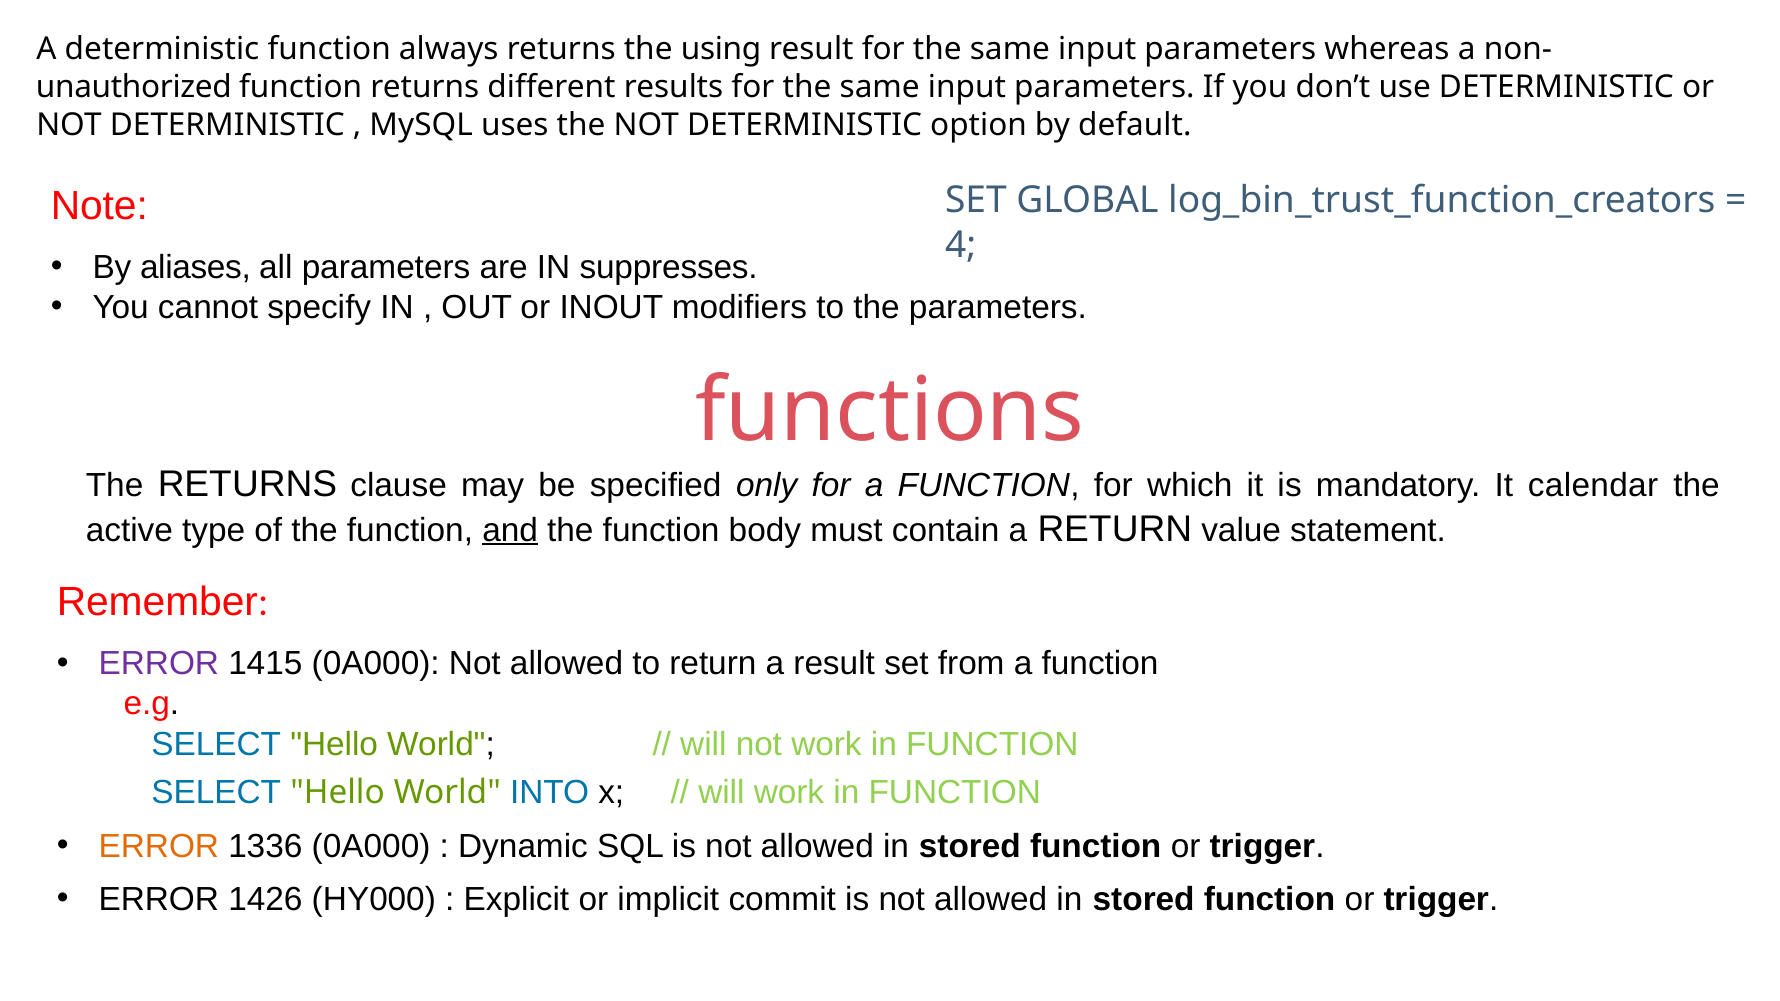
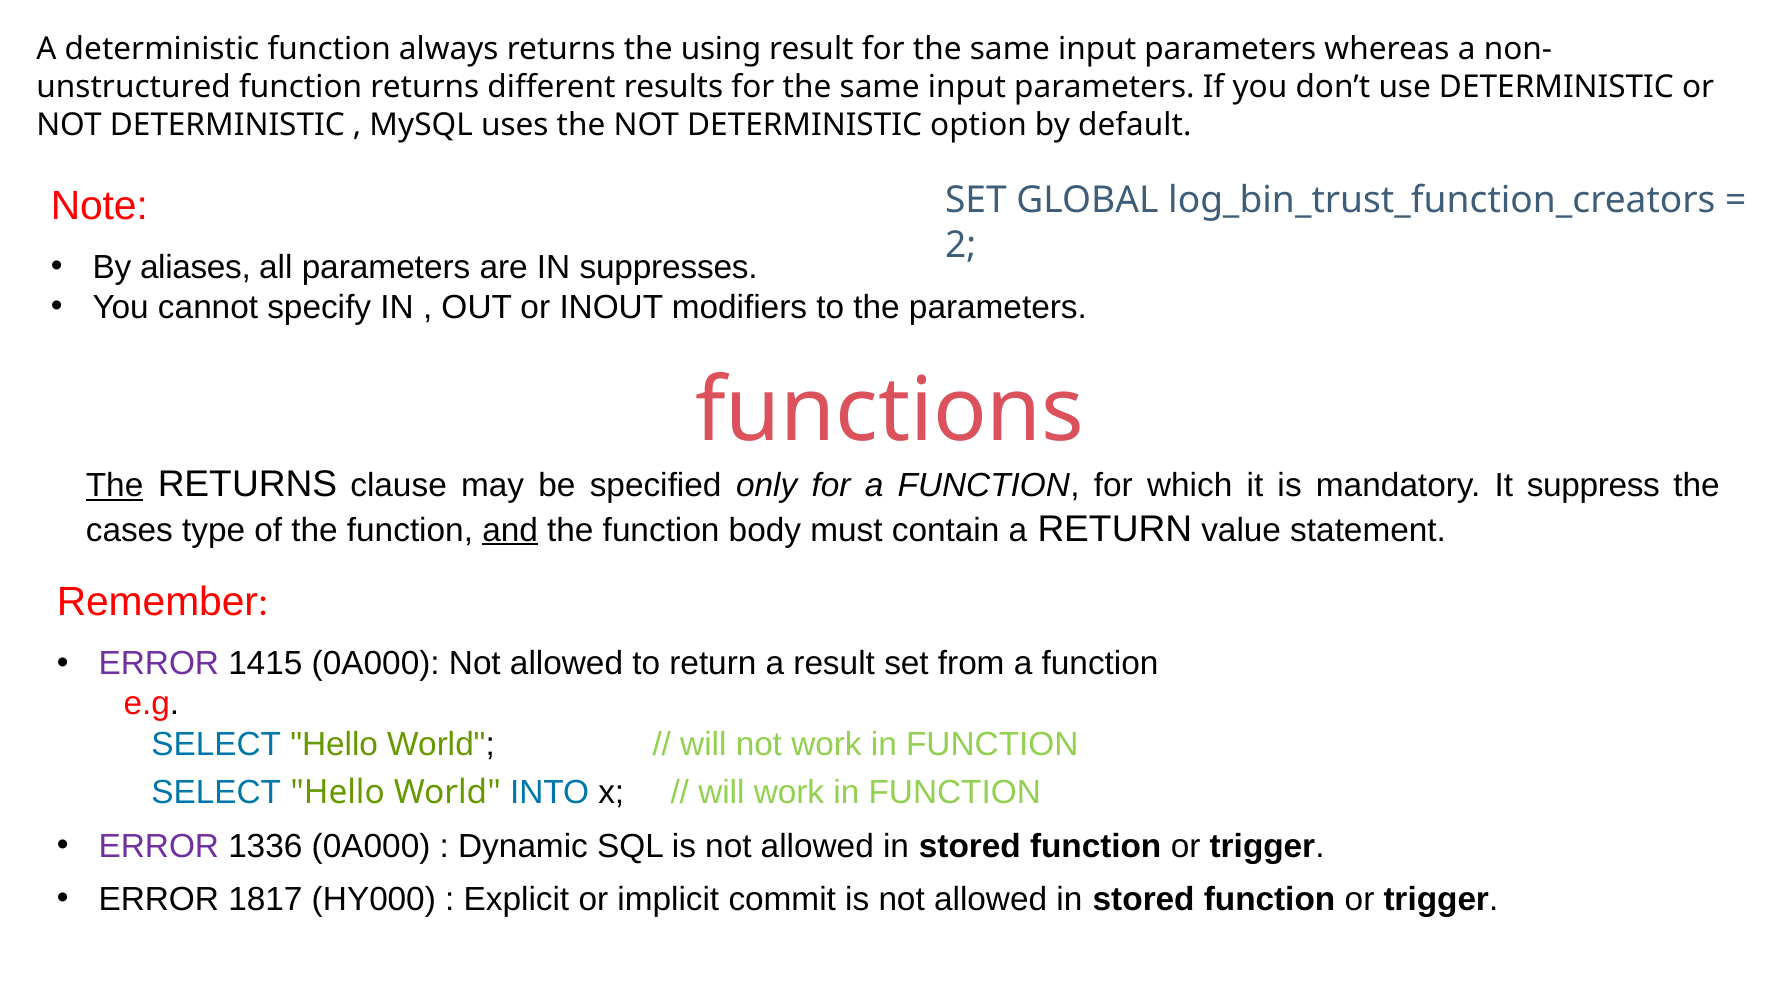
unauthorized: unauthorized -> unstructured (134, 87)
4: 4 -> 2 (961, 245)
The underline: none -> present (115, 486)
calendar: calendar -> suppress (1593, 486)
active: active -> cases (129, 530)
ERROR colour: orange -> purple (159, 847)
1426: 1426 -> 1817 (265, 900)
